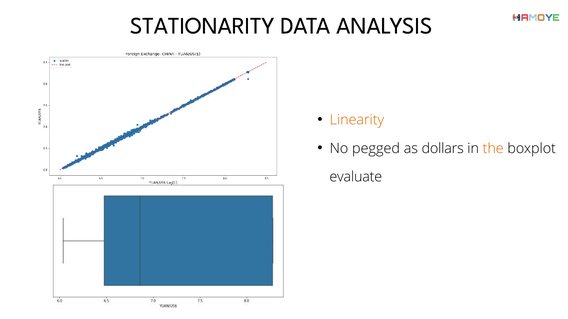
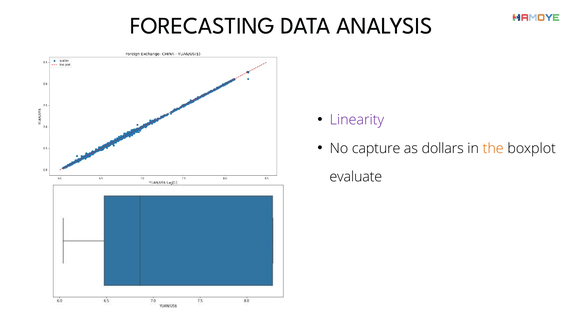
STATIONARITY: STATIONARITY -> FORECASTING (202, 26)
Linearity colour: orange -> purple (357, 120)
pegged: pegged -> capture (376, 149)
